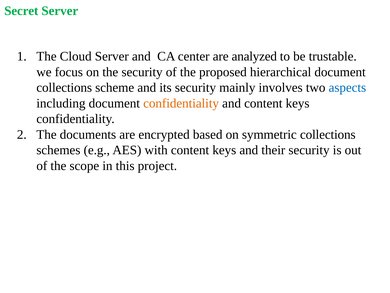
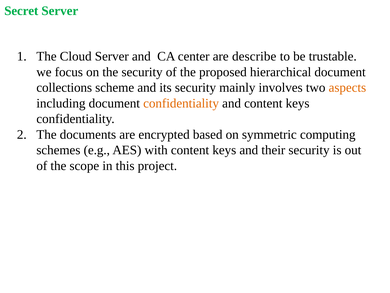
analyzed: analyzed -> describe (254, 56)
aspects colour: blue -> orange (347, 87)
symmetric collections: collections -> computing (328, 134)
